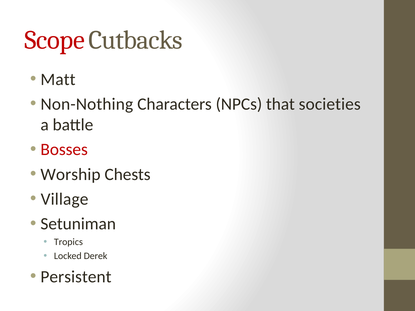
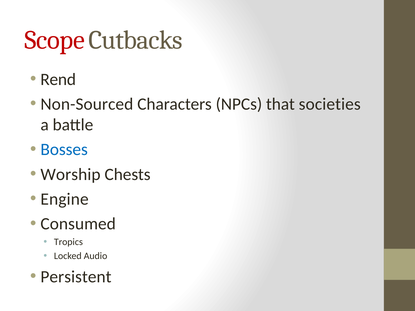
Matt: Matt -> Rend (58, 79)
Non-Nothing: Non-Nothing -> Non-Sourced (87, 104)
Bosses colour: red -> blue (64, 150)
Village: Village -> Engine (65, 199)
Setuniman: Setuniman -> Consumed (78, 224)
Derek: Derek -> Audio (96, 256)
